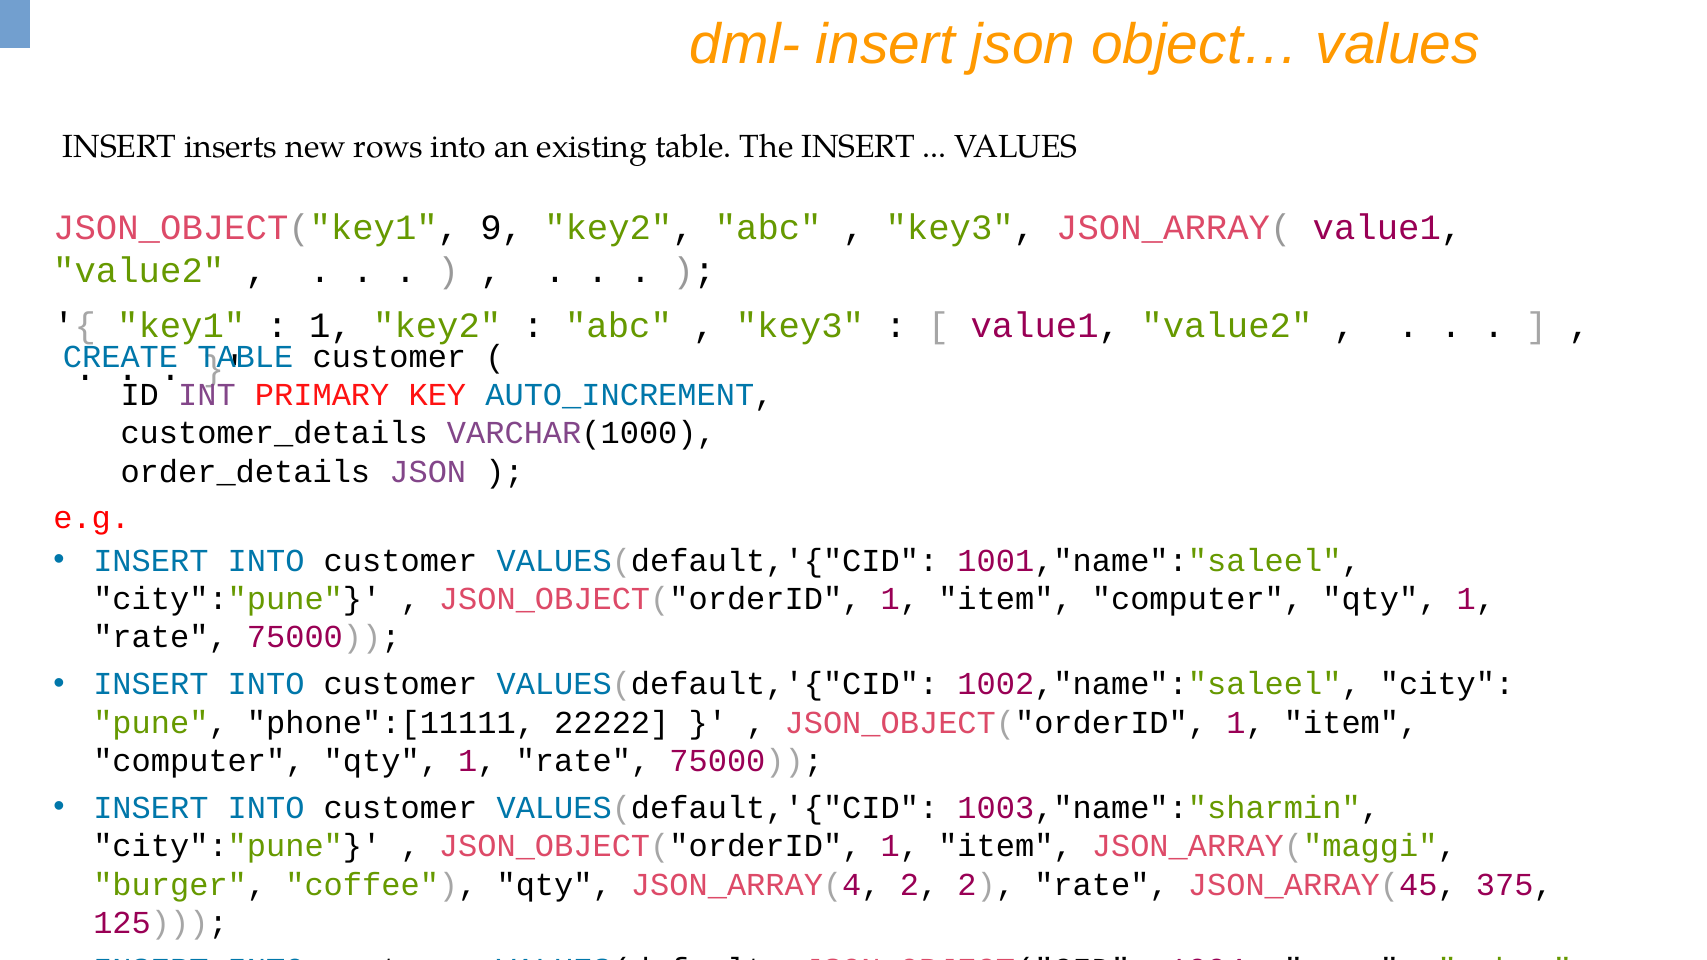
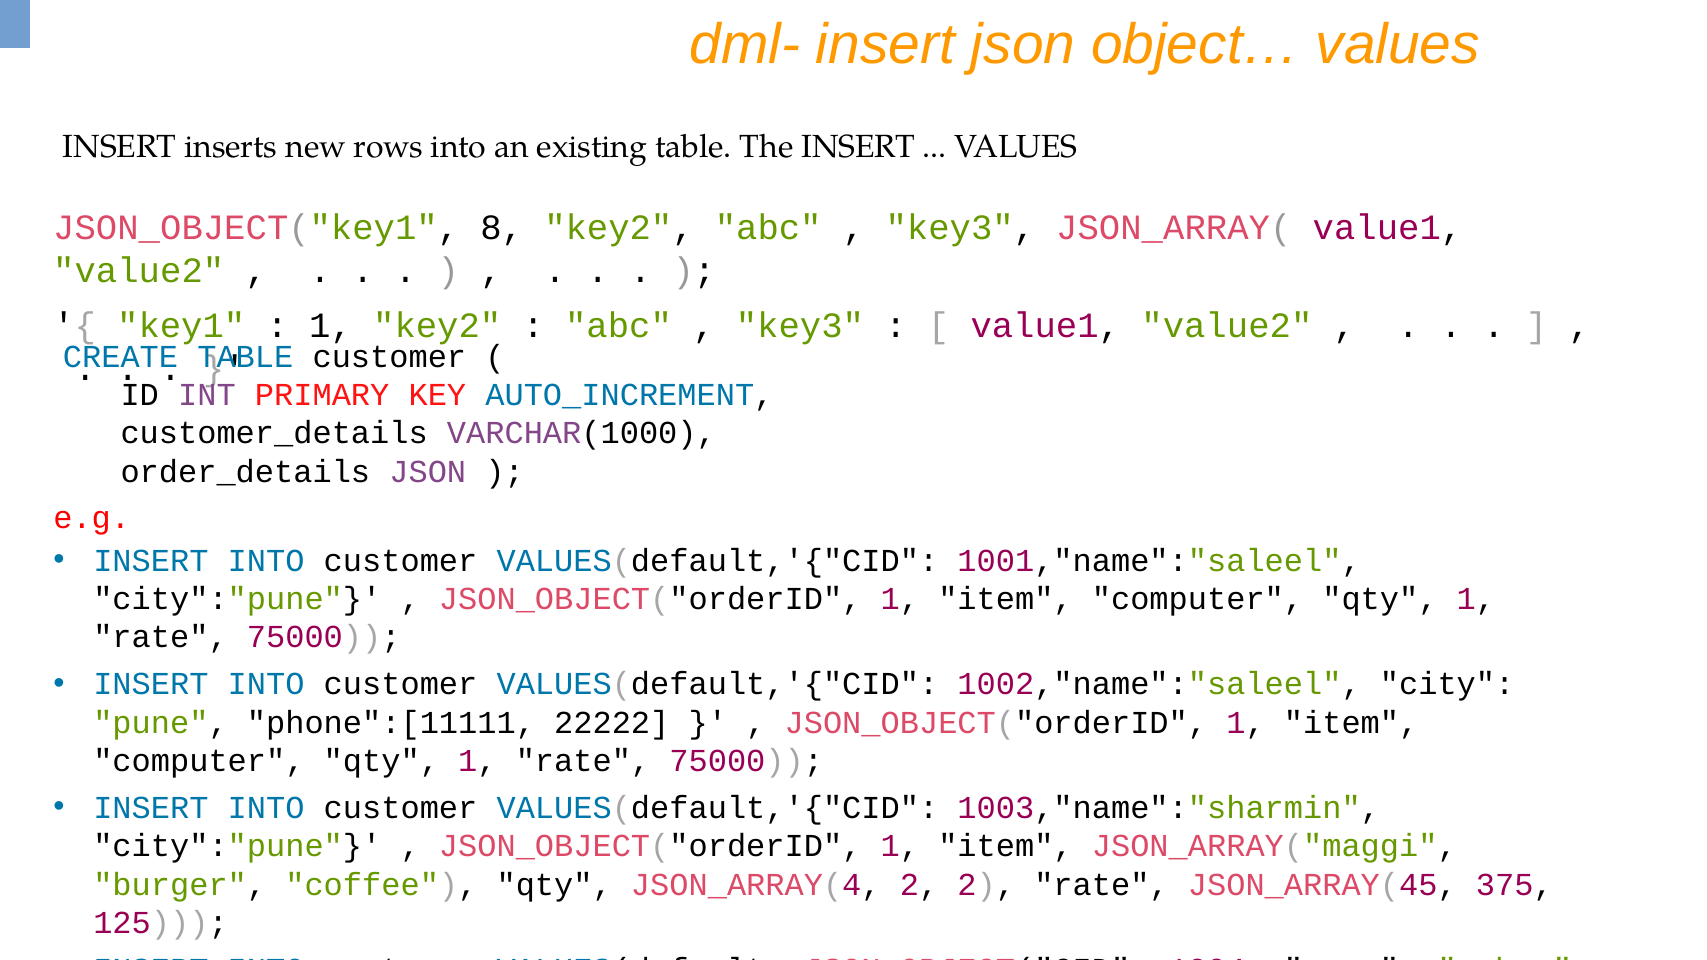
9: 9 -> 8 (502, 228)
